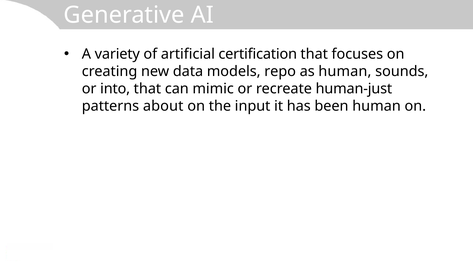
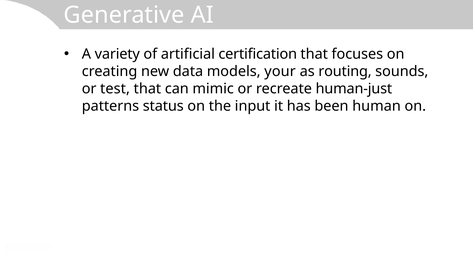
repo: repo -> your (280, 72)
as human: human -> routing (345, 72)
into: into -> test (115, 89)
about: about -> status (163, 106)
